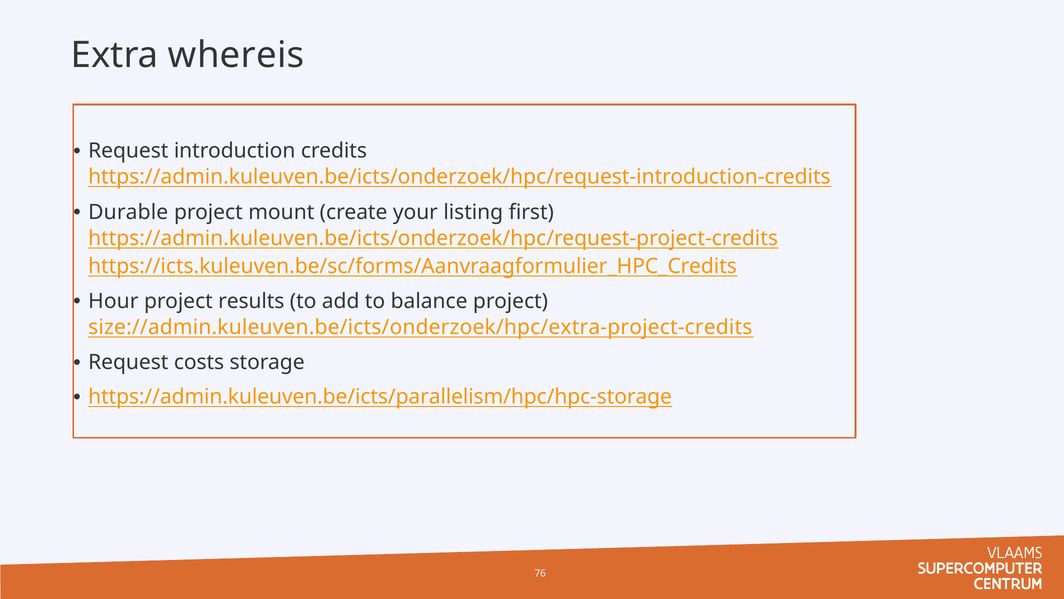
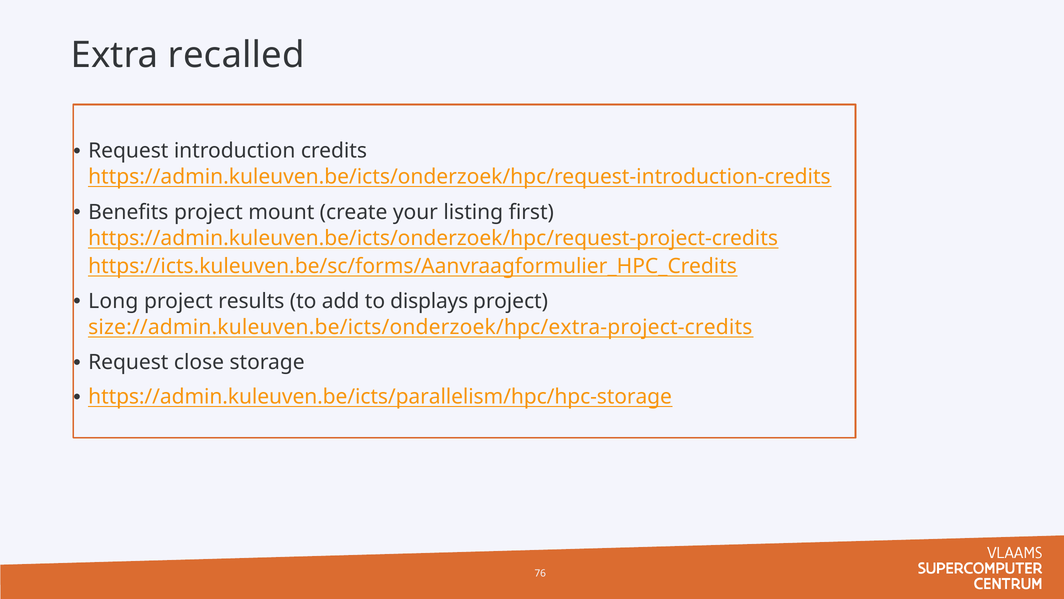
whereis: whereis -> recalled (236, 55)
Durable: Durable -> Benefits (128, 212)
Hour: Hour -> Long (113, 301)
balance: balance -> displays (429, 301)
costs: costs -> close (199, 362)
